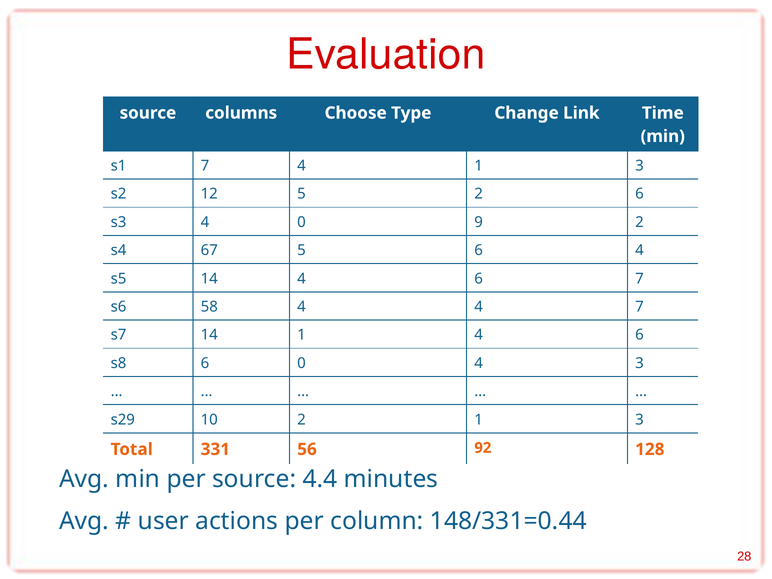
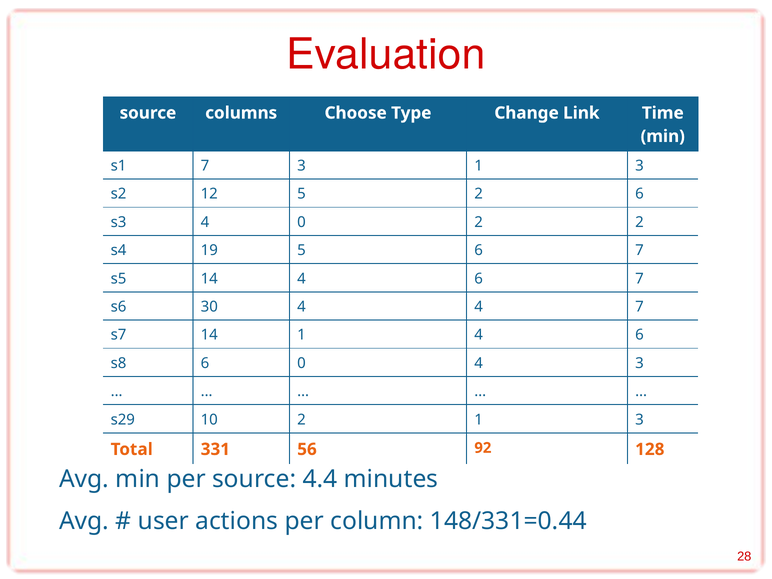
7 4: 4 -> 3 (302, 166)
0 9: 9 -> 2 (479, 222)
67: 67 -> 19 (209, 250)
5 6 4: 4 -> 7 (639, 250)
58: 58 -> 30 (209, 307)
